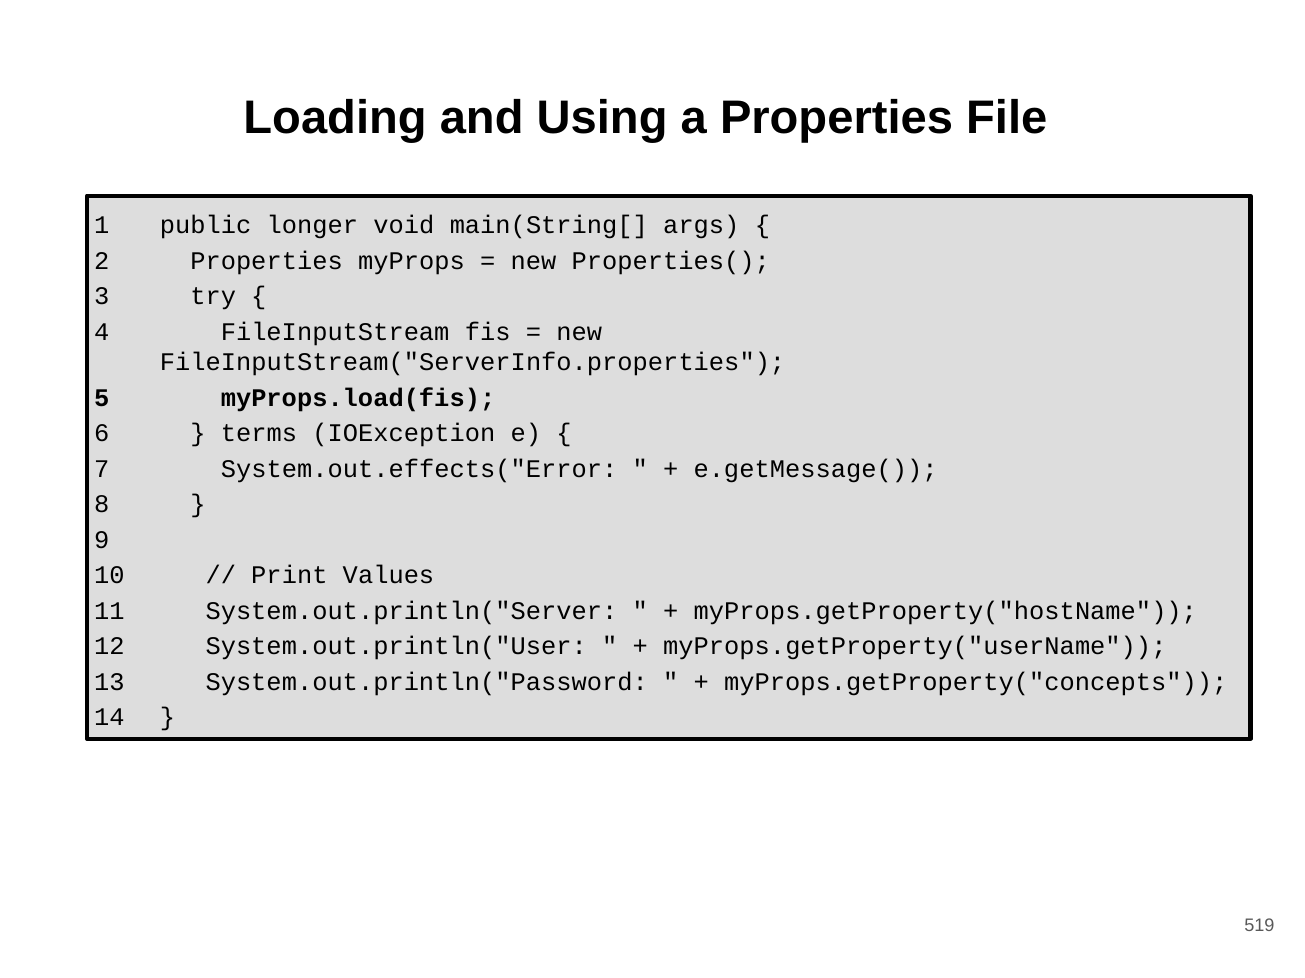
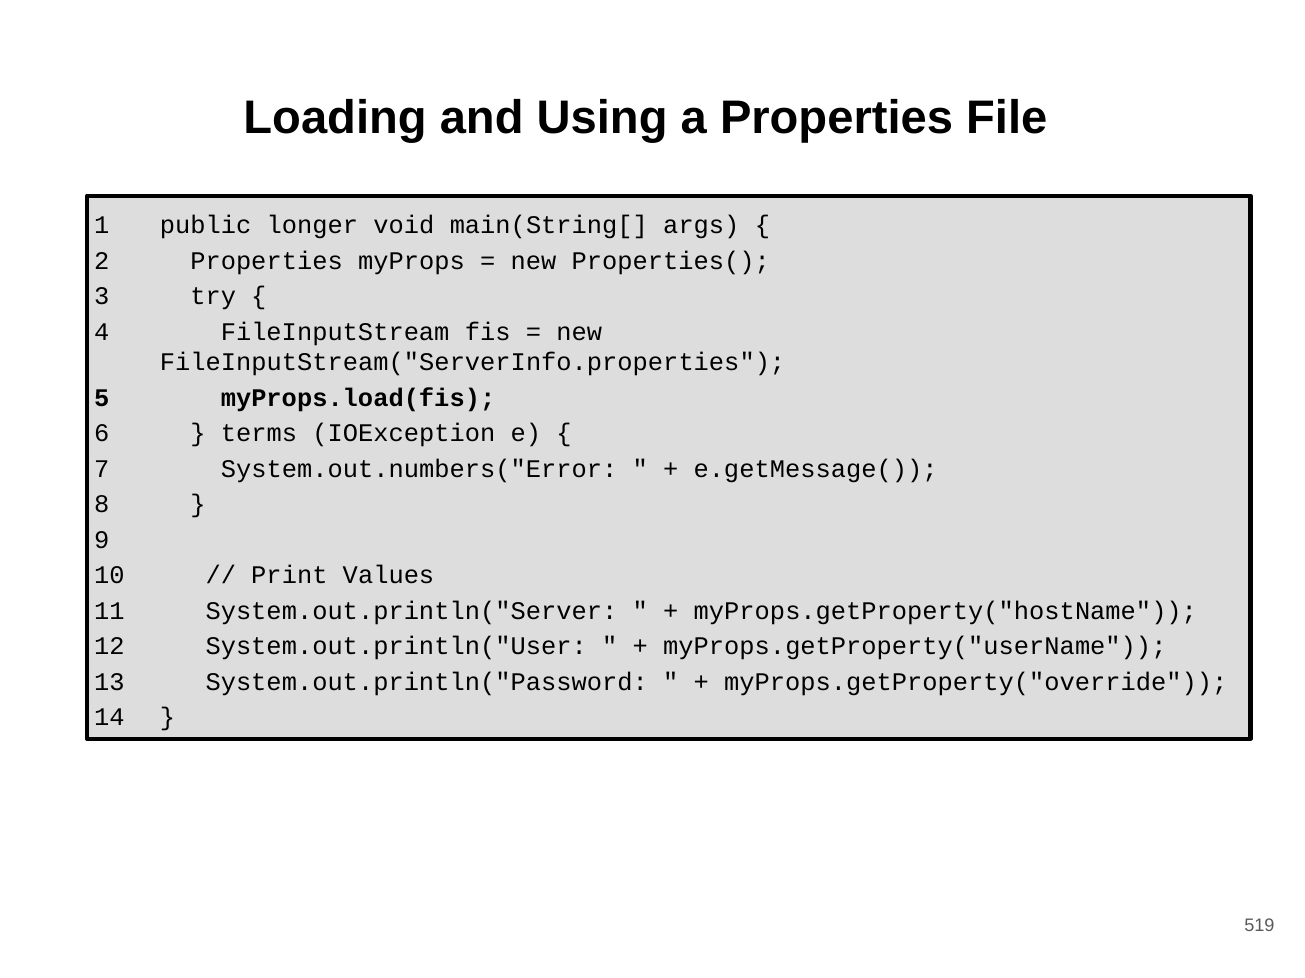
System.out.effects("Error: System.out.effects("Error -> System.out.numbers("Error (419, 469)
myProps.getProperty("concepts: myProps.getProperty("concepts -> myProps.getProperty("override (976, 683)
